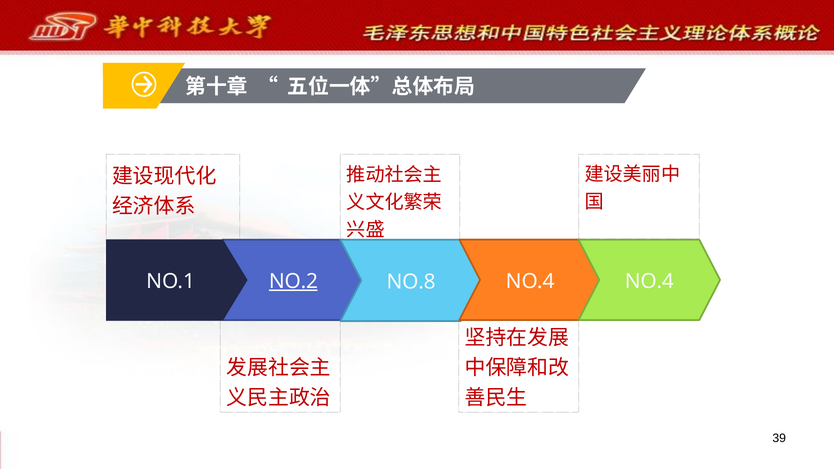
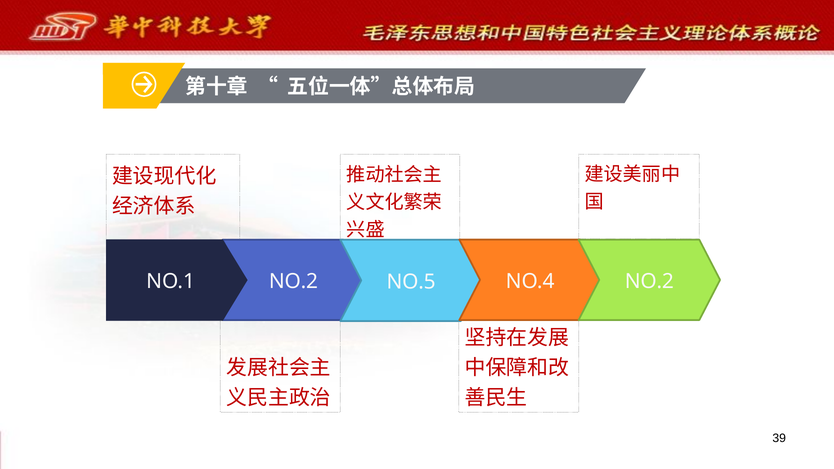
NO.2 underline: present -> none (293, 281)
NO.8: NO.8 -> NO.5 (411, 282)
NO.4 NO.4: NO.4 -> NO.2 (649, 281)
